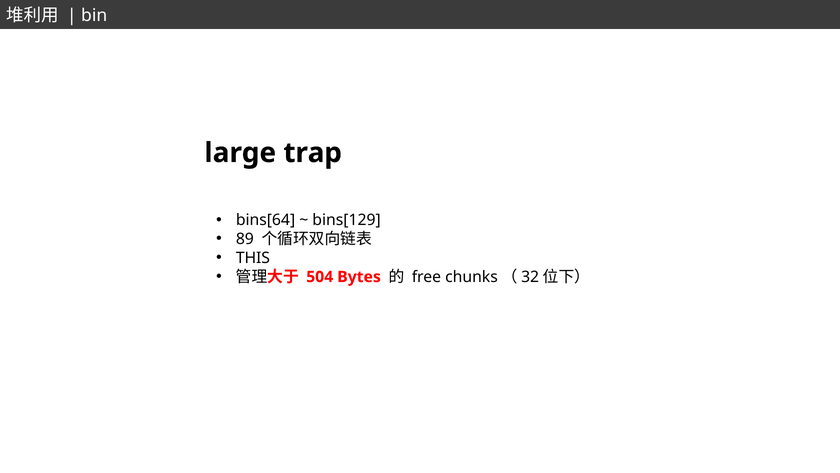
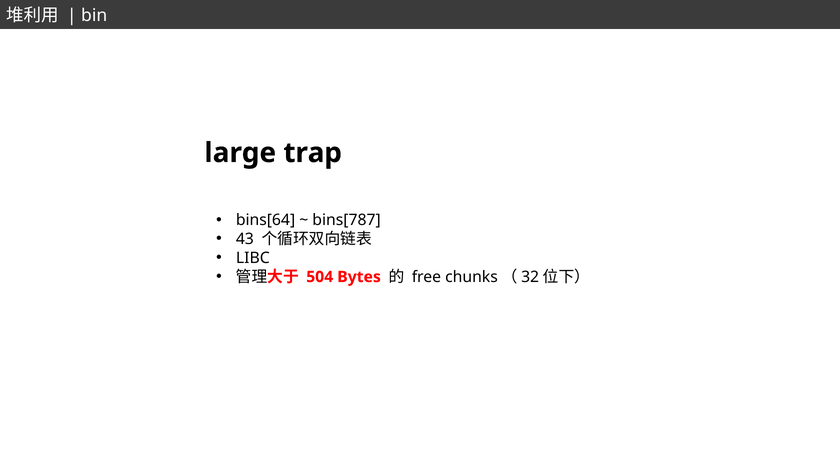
bins[129: bins[129 -> bins[787 (347, 220)
89: 89 -> 43 (245, 239)
THIS: THIS -> LIBC (253, 258)
